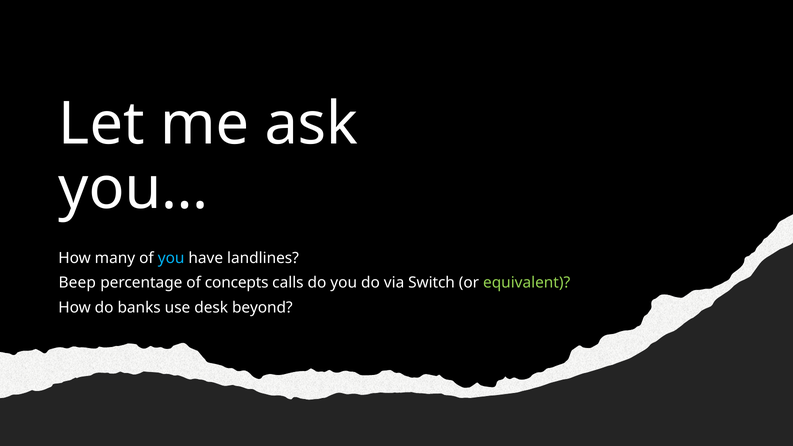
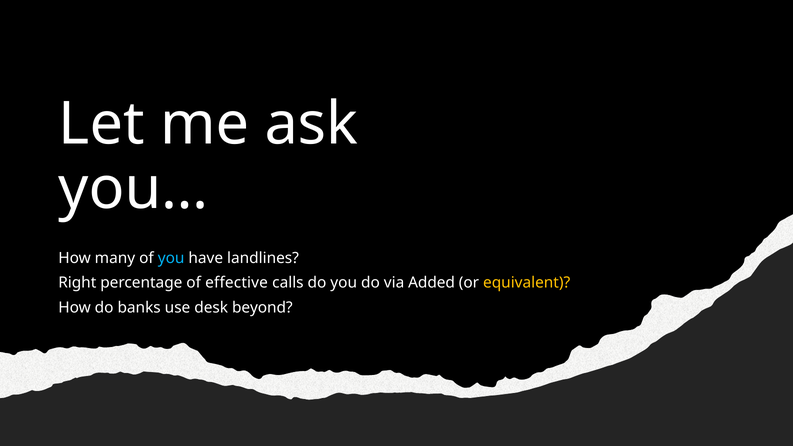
Beep: Beep -> Right (77, 283)
concepts: concepts -> effective (237, 283)
Switch: Switch -> Added (432, 283)
equivalent colour: light green -> yellow (527, 283)
